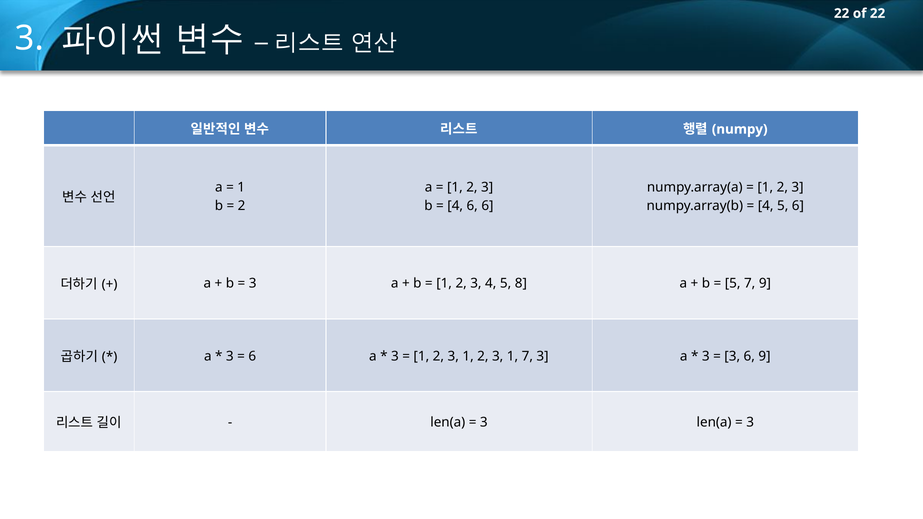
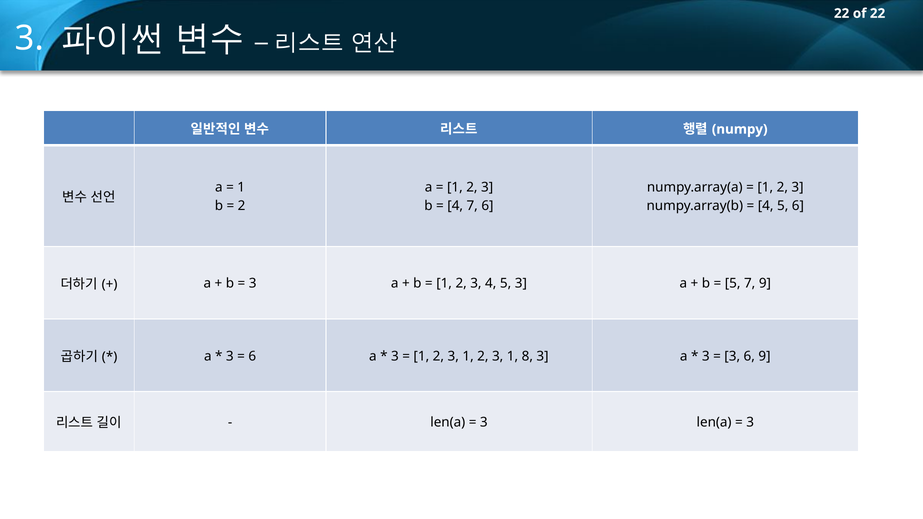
4 6: 6 -> 7 (472, 206)
5 8: 8 -> 3 (521, 284)
1 7: 7 -> 8 (527, 356)
